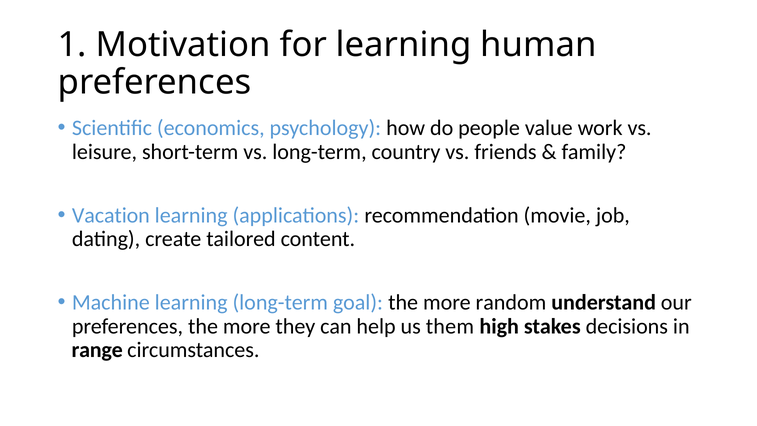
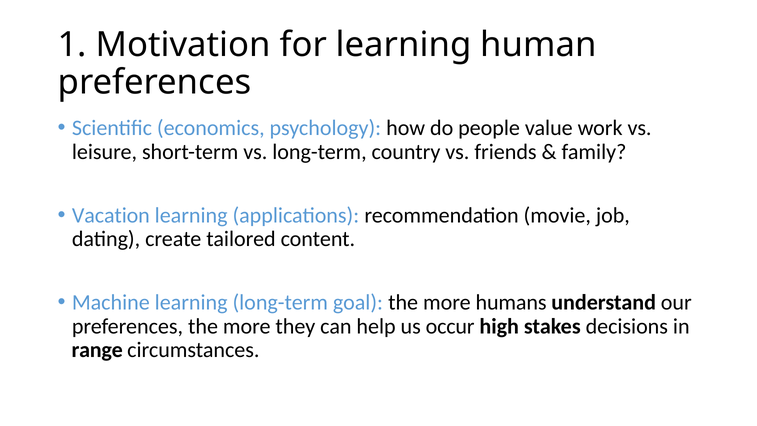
random: random -> humans (511, 302)
them: them -> occur (450, 326)
